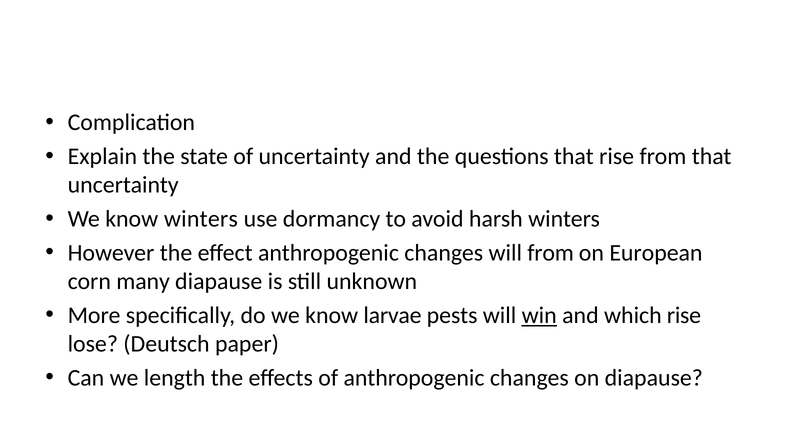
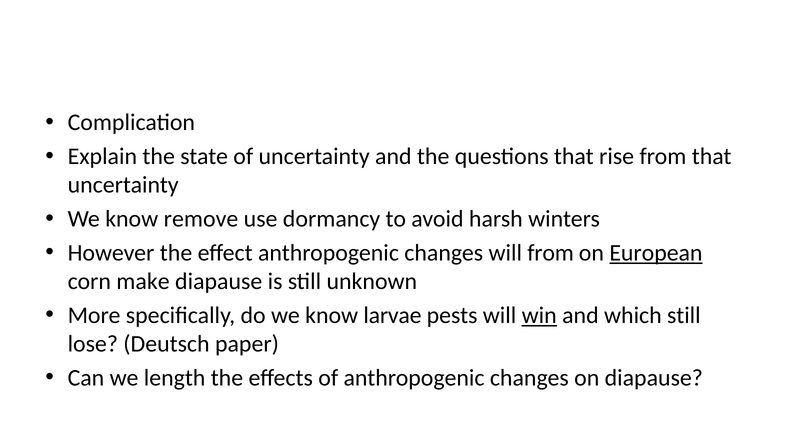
know winters: winters -> remove (201, 219)
European underline: none -> present (656, 253)
many: many -> make (143, 282)
which rise: rise -> still (684, 316)
